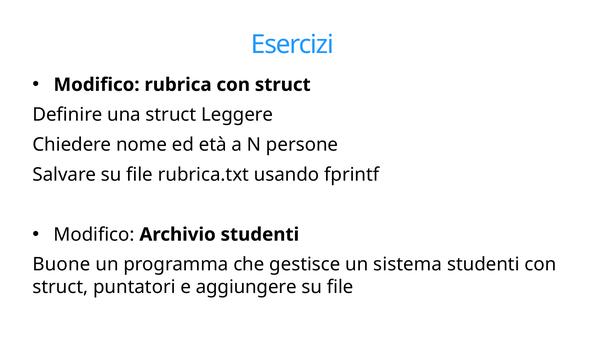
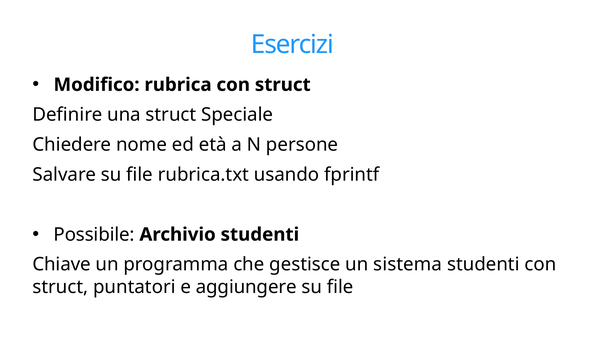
Leggere: Leggere -> Speciale (237, 115)
Modifico: Modifico -> Possibile (94, 234)
Buone: Buone -> Chiave (62, 264)
